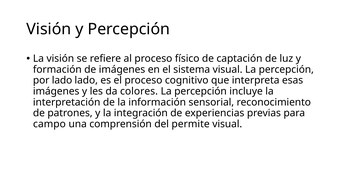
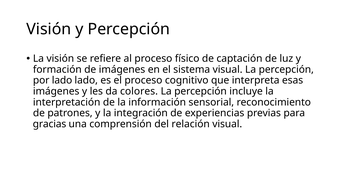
campo: campo -> gracias (50, 124)
permite: permite -> relación (191, 124)
